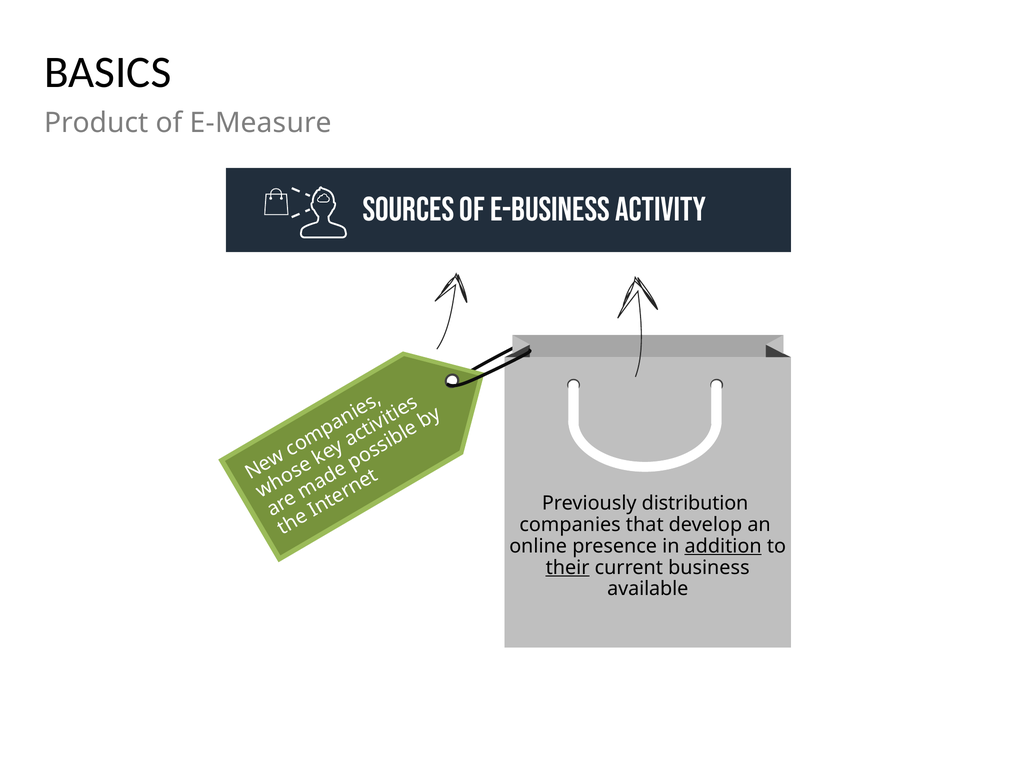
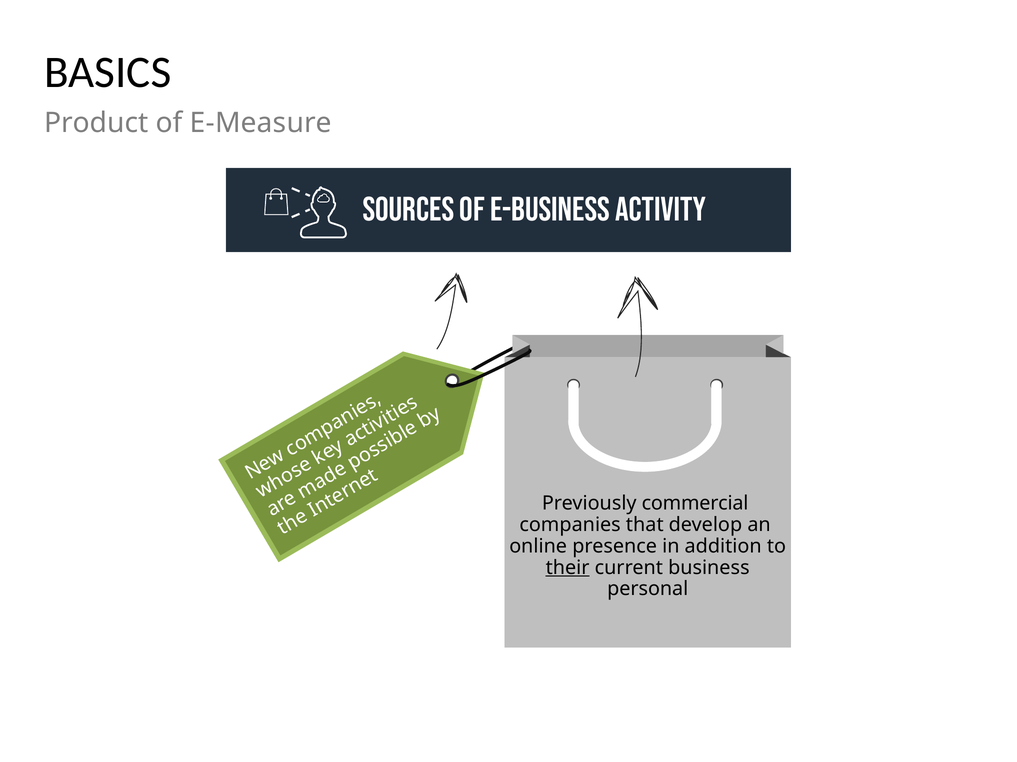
distribution: distribution -> commercial (695, 504)
addition underline: present -> none (723, 547)
available: available -> personal (648, 589)
